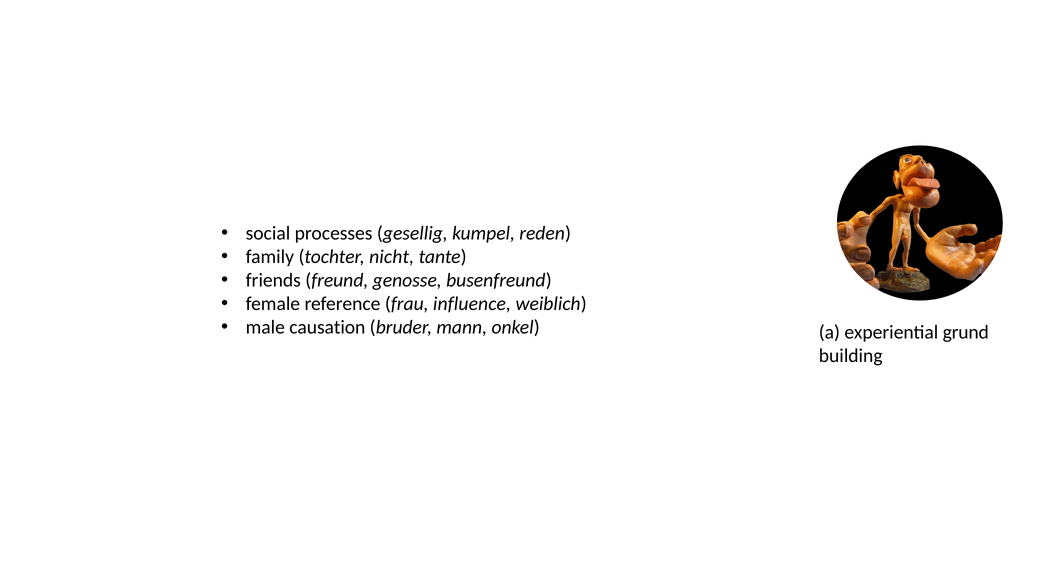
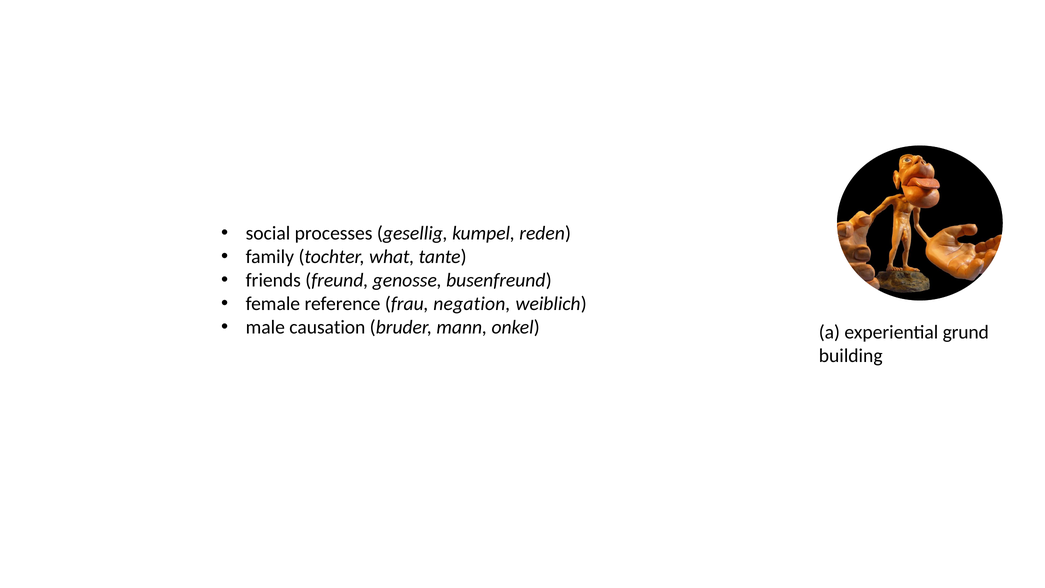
nicht: nicht -> what (392, 257)
influence: influence -> negation (472, 304)
